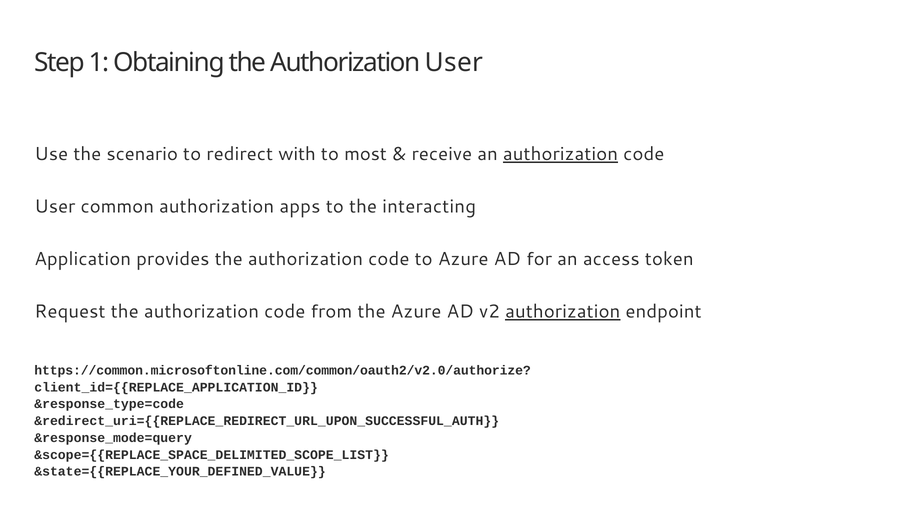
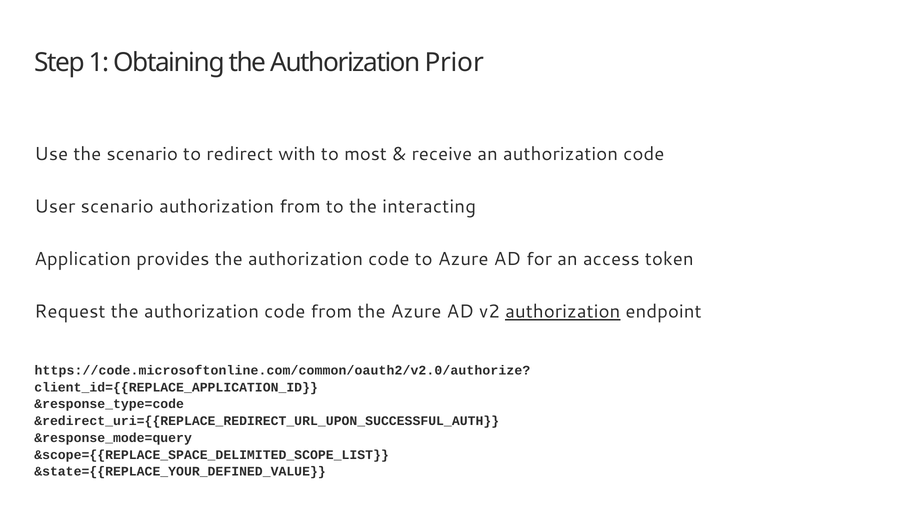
Authorization User: User -> Prior (454, 63)
authorization underline: present -> none (560, 154)
User common: common -> scenario (117, 207)
authorization apps: apps -> from (300, 207)
https://common.microsoftonline.com/common/oauth2/v2.0/authorize: https://common.microsoftonline.com/common/oauth2/v2.0/authorize -> https://code.microsoftonline.com/common/oauth2/v2.0/authorize (282, 370)
